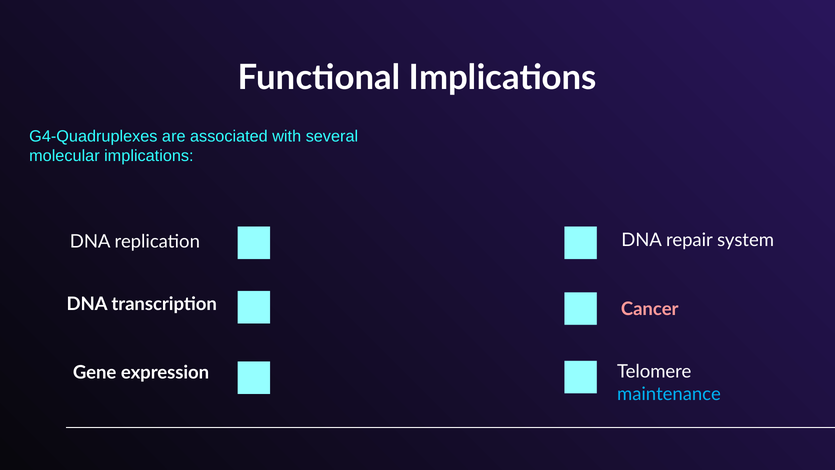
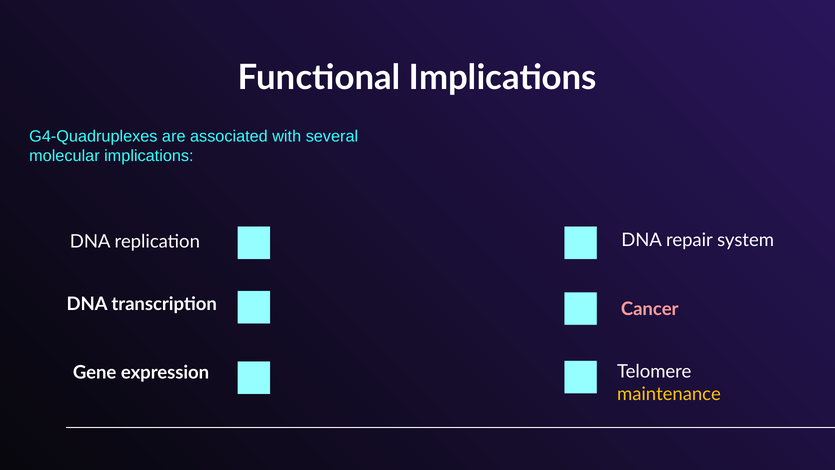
maintenance colour: light blue -> yellow (669, 394)
